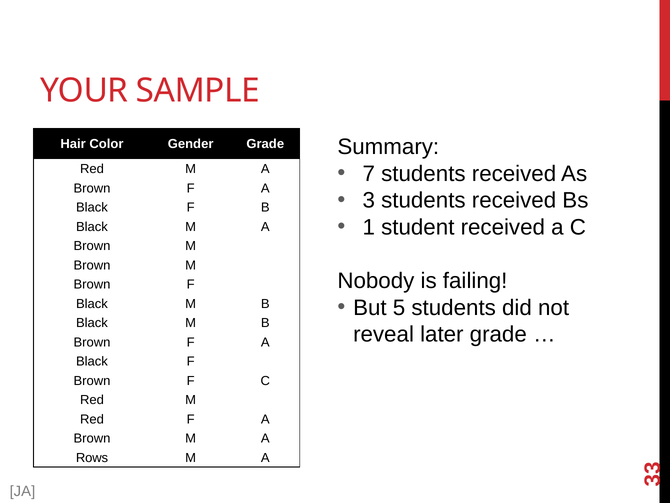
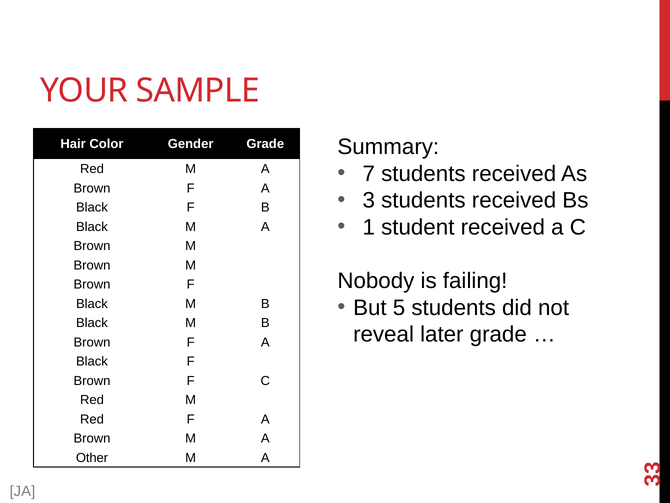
Rows: Rows -> Other (92, 457)
